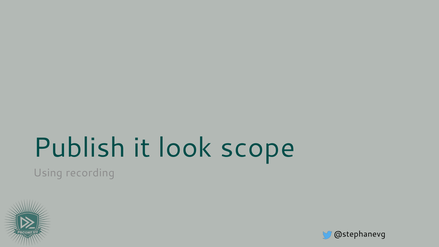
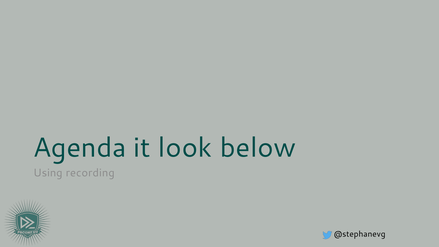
Publish: Publish -> Agenda (80, 148)
scope: scope -> below (258, 148)
